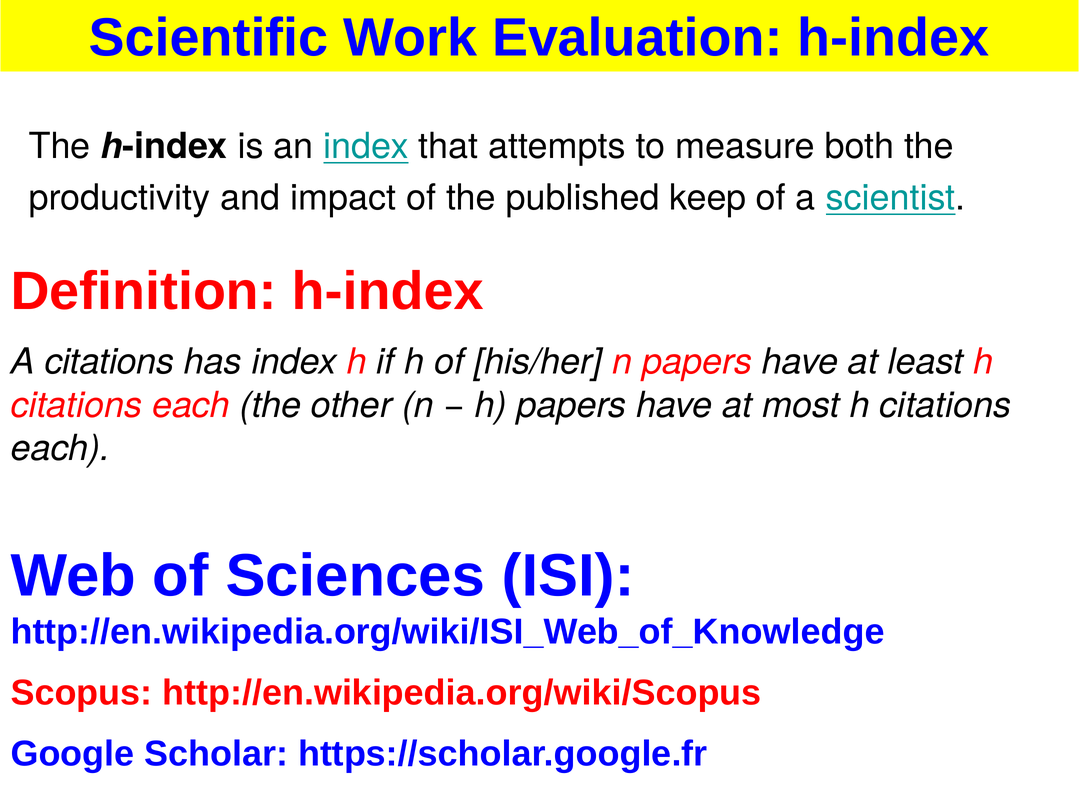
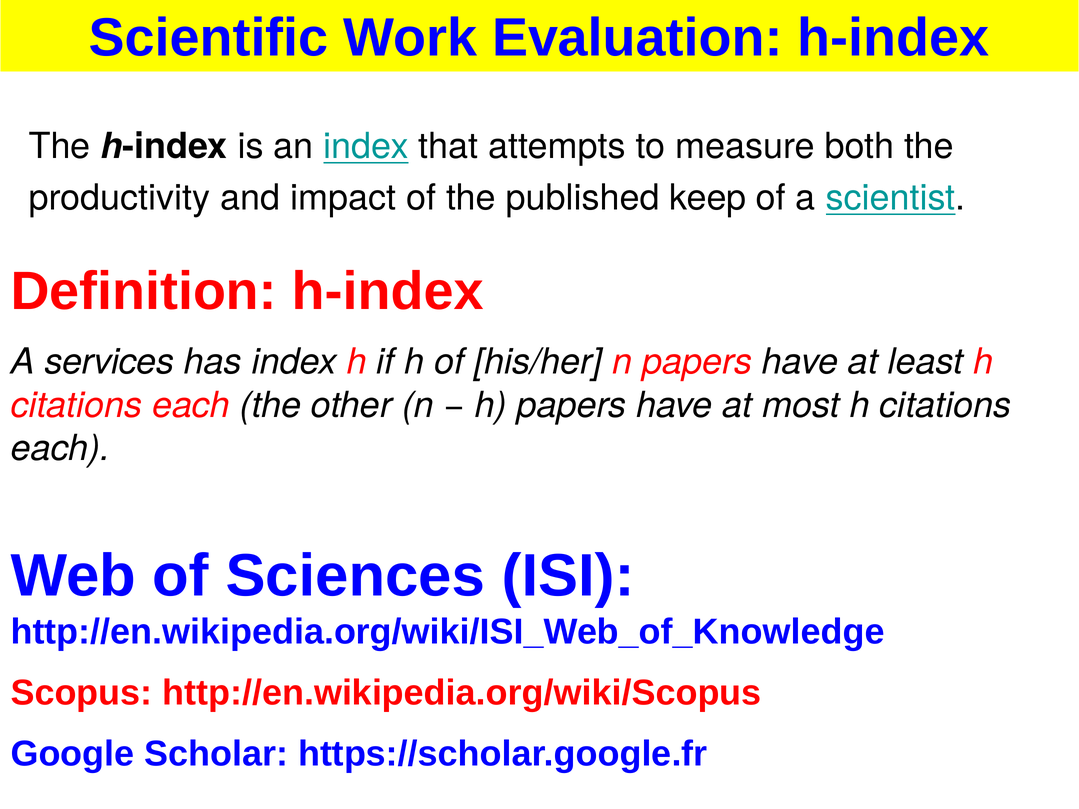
A citations: citations -> services (109, 362)
